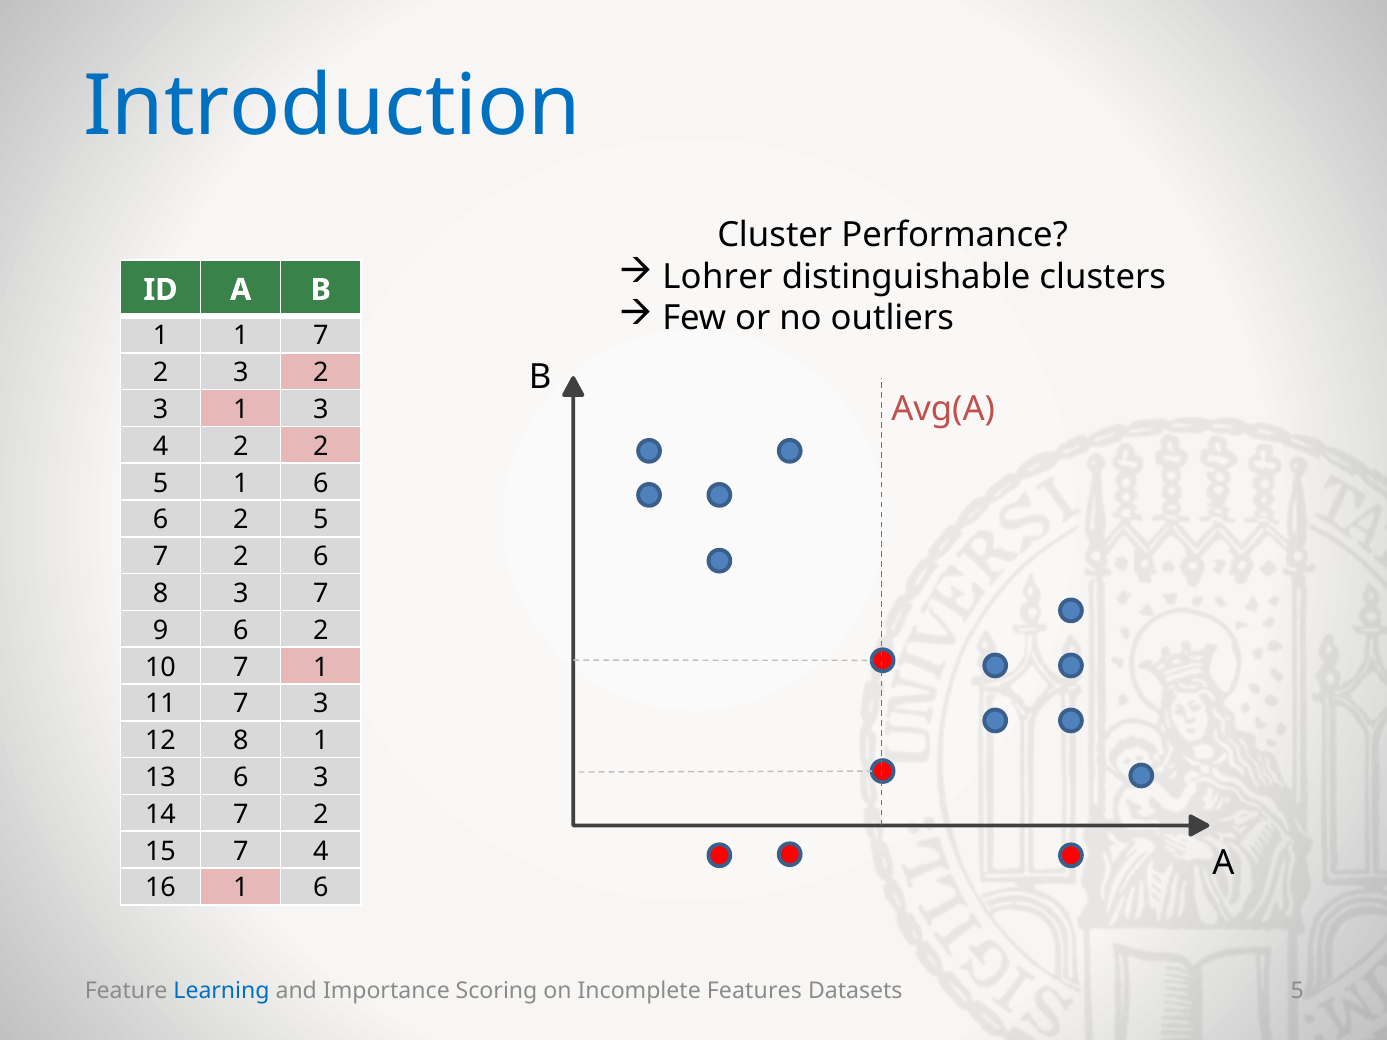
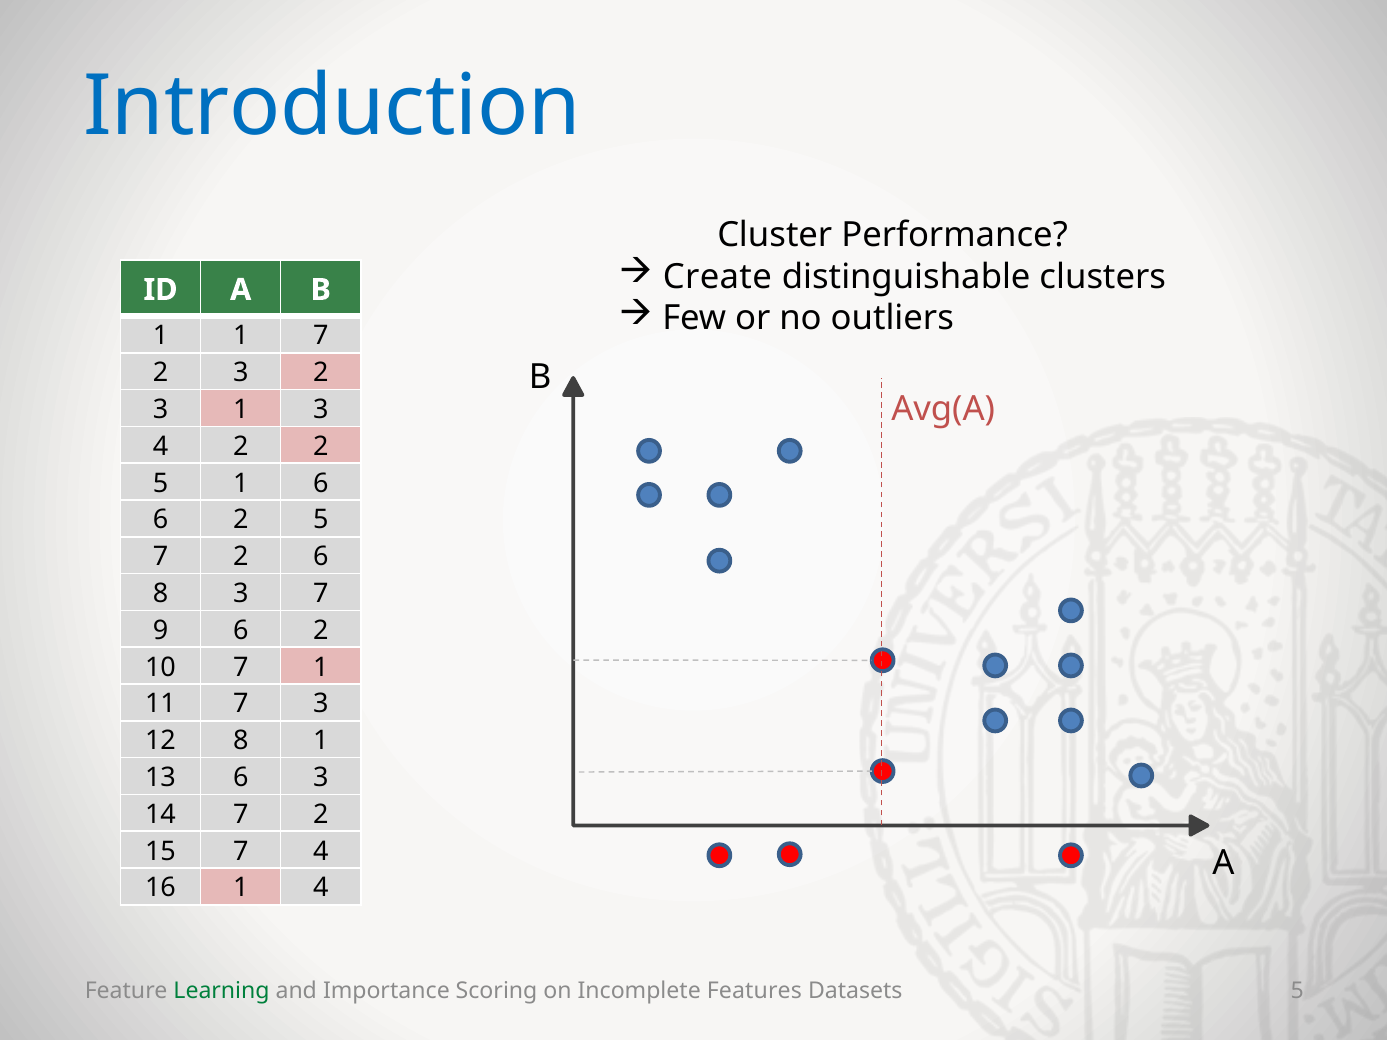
Lohrer: Lohrer -> Create (717, 277)
16 1 6: 6 -> 4 (321, 888)
Learning colour: blue -> green (222, 992)
